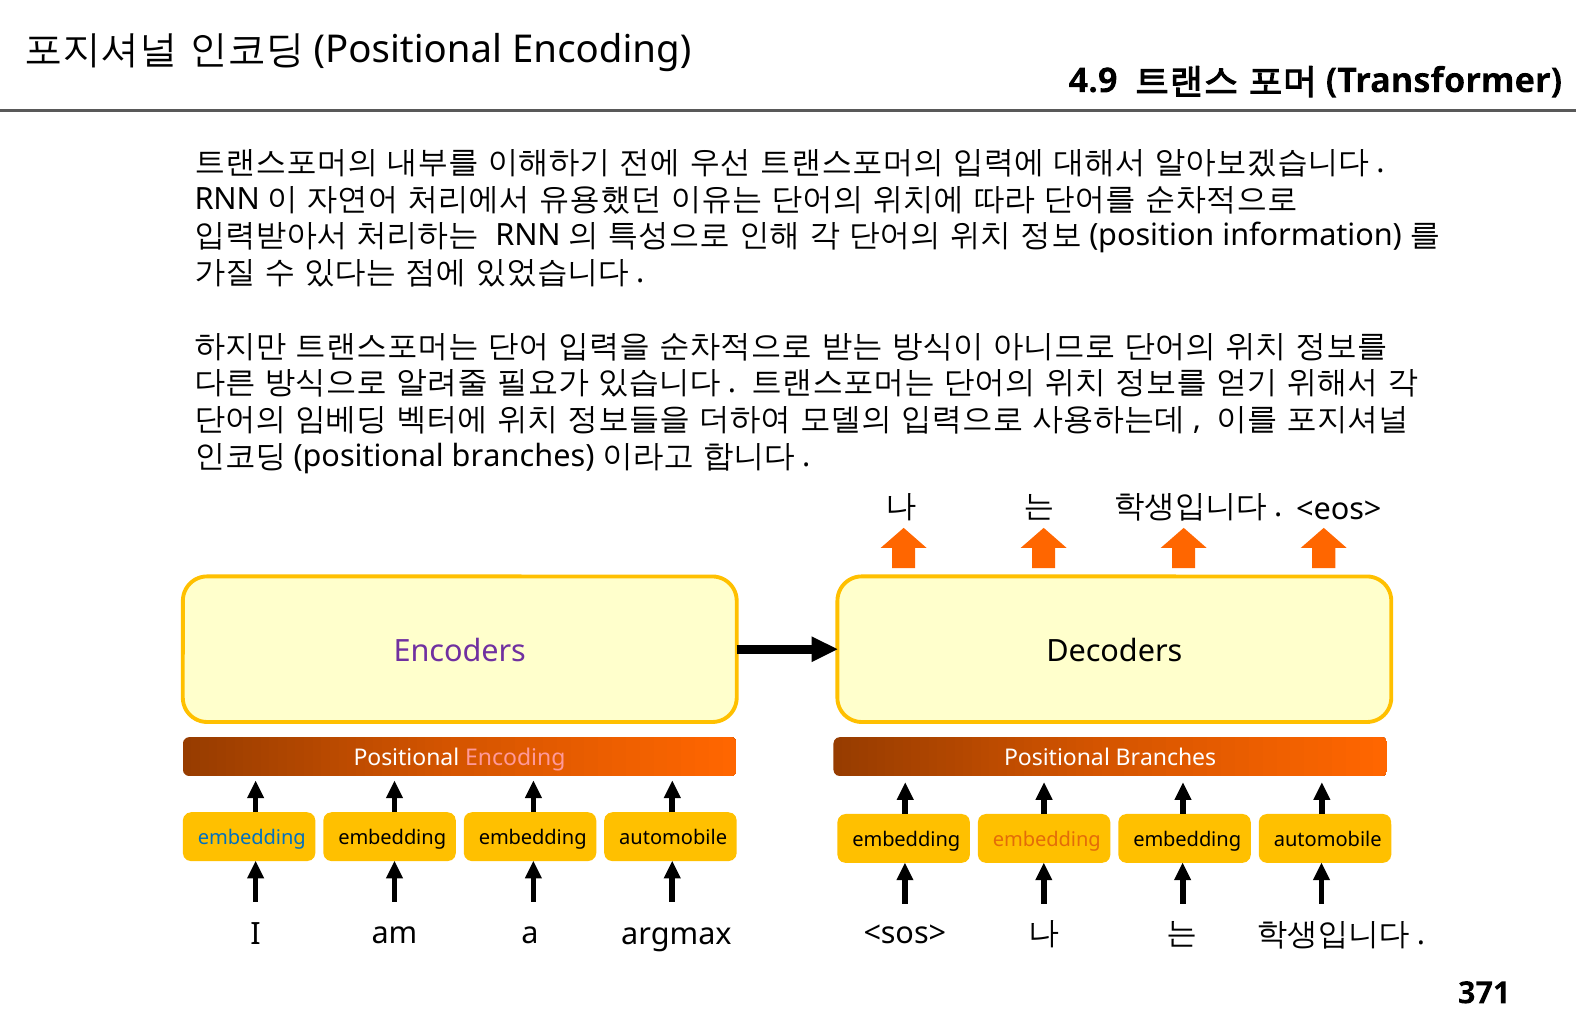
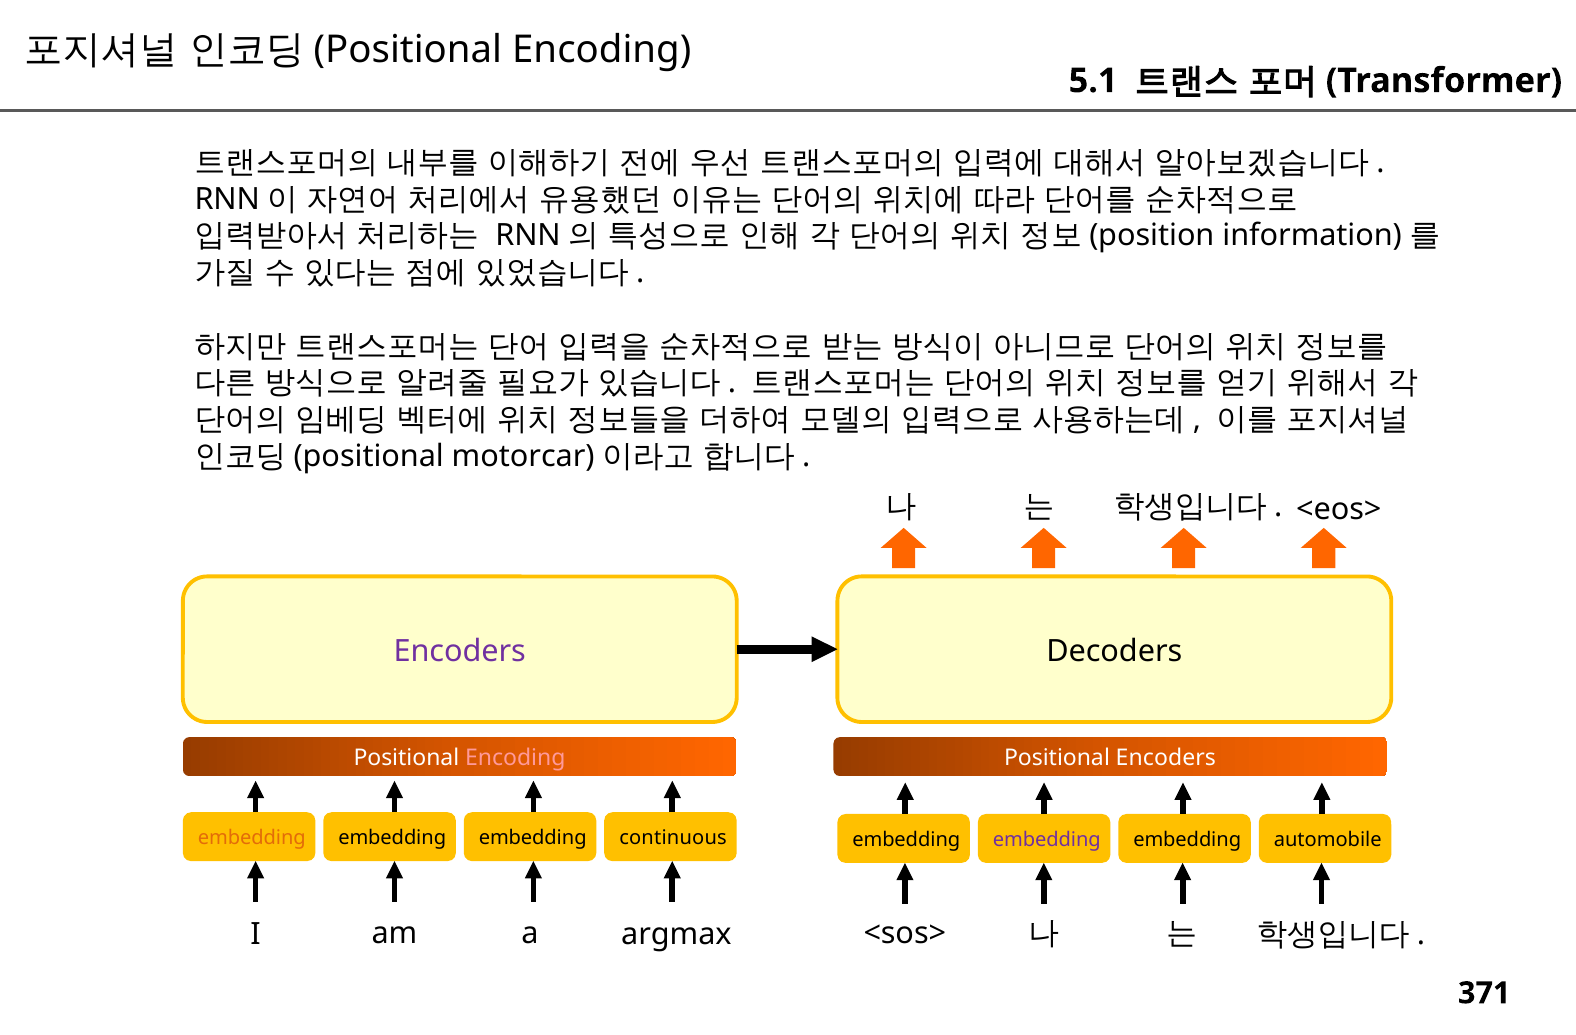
4.9: 4.9 -> 5.1 (1093, 81)
branches: branches -> motorcar (523, 456)
Positional Branches: Branches -> Encoders (1166, 758)
embedding colour: blue -> orange (252, 838)
automobile: automobile -> continuous (673, 838)
embedding colour: orange -> purple (1047, 840)
